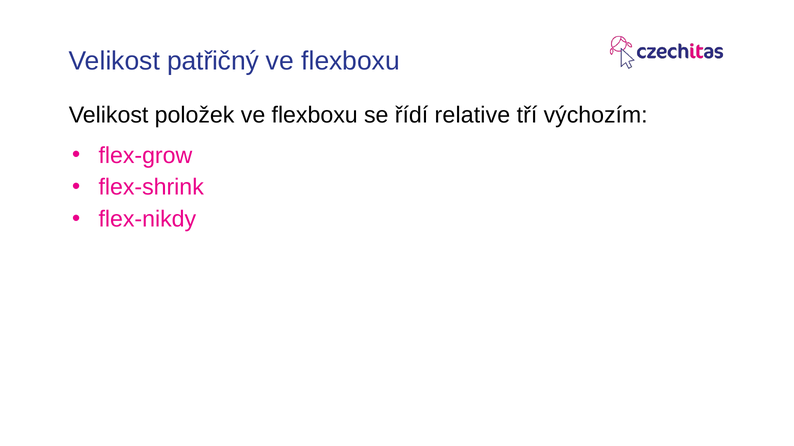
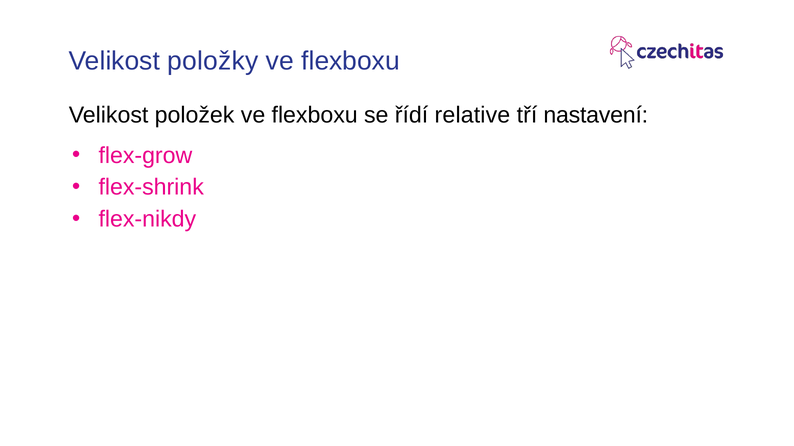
patřičný: patřičný -> položky (213, 61)
výchozím: výchozím -> nastavení (596, 115)
